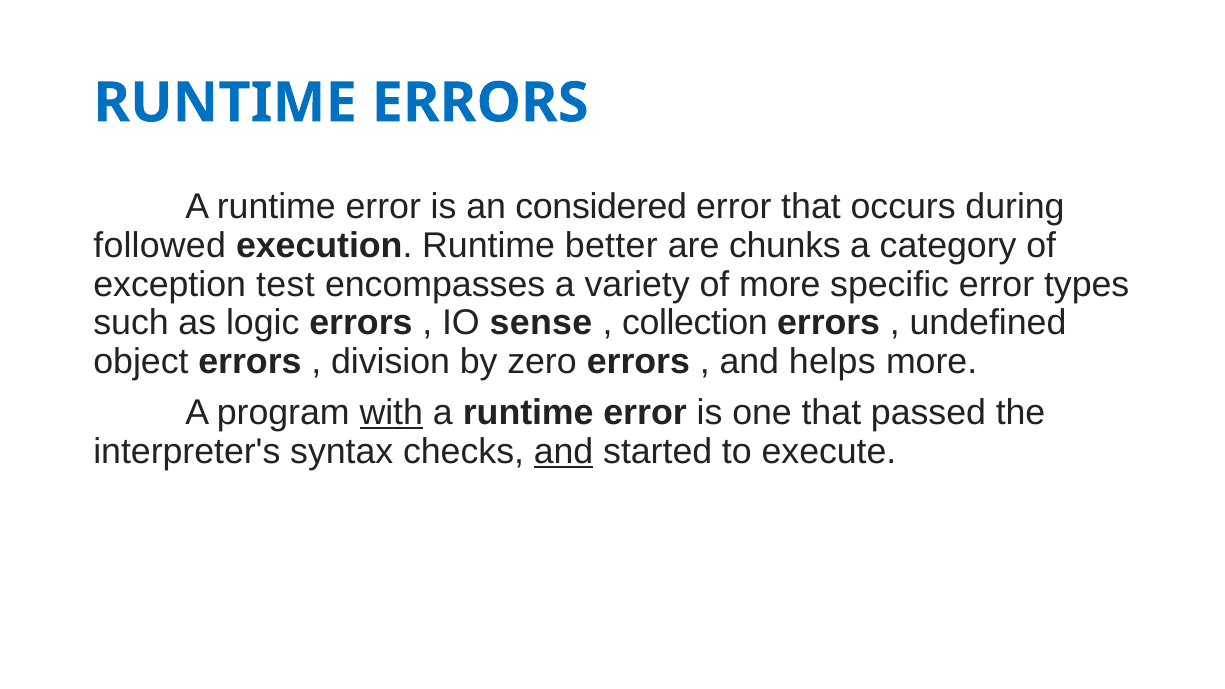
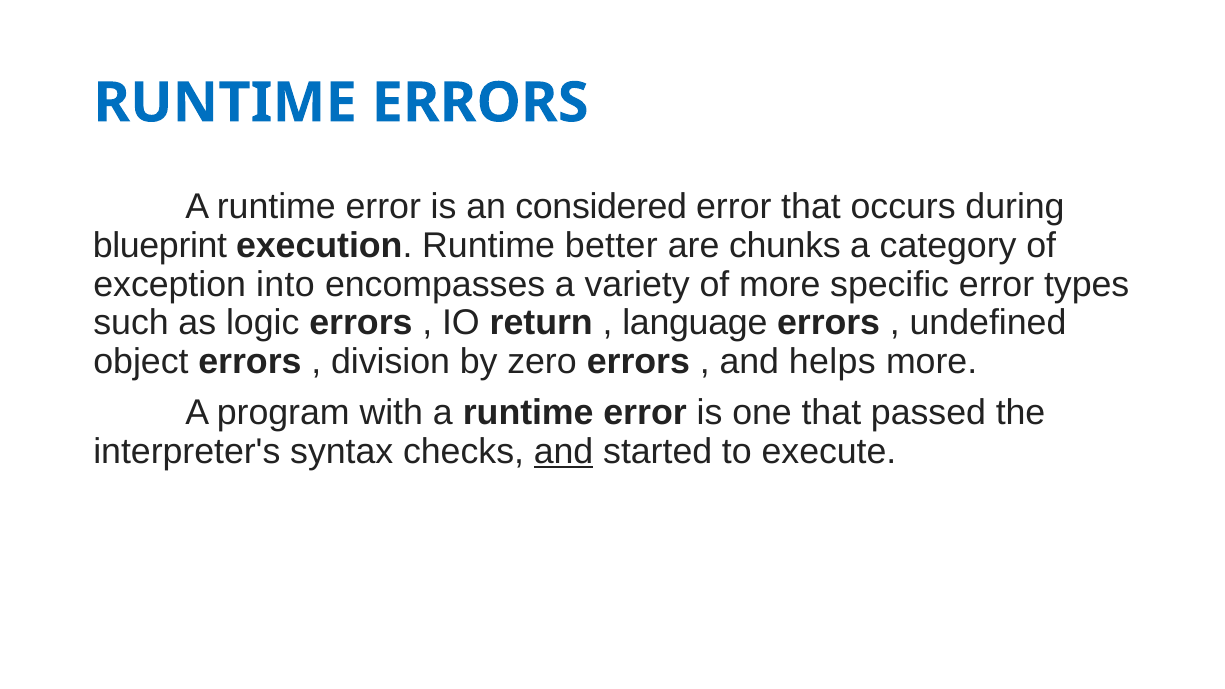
followed: followed -> blueprint (160, 246)
test: test -> into (285, 284)
sense: sense -> return (541, 323)
collection: collection -> language (695, 323)
with underline: present -> none (391, 413)
